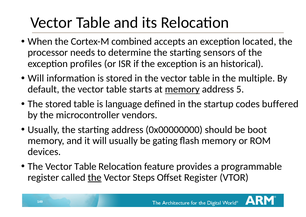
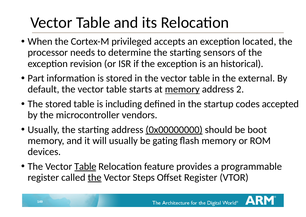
combined: combined -> privileged (132, 41)
profiles: profiles -> revision (86, 63)
Will: Will -> Part (36, 78)
multiple: multiple -> external (257, 78)
5: 5 -> 2 (240, 89)
language: language -> including (124, 104)
buffered: buffered -> accepted (280, 104)
0x00000000 underline: none -> present (174, 129)
Table underline: none -> present (85, 166)
